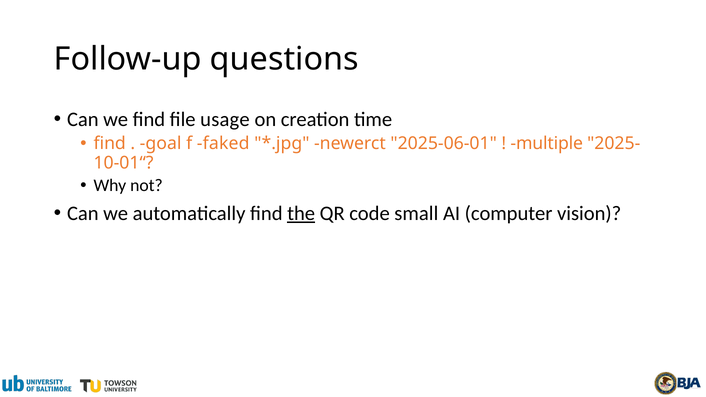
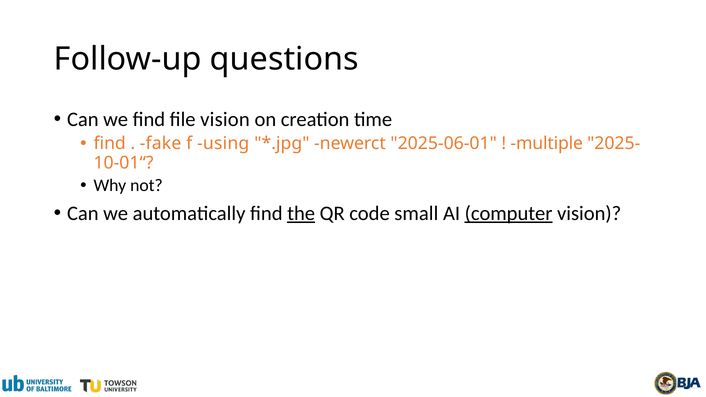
file usage: usage -> vision (225, 119)
goal: goal -> fake (161, 144)
faked: faked -> using (223, 144)
computer underline: none -> present (509, 213)
